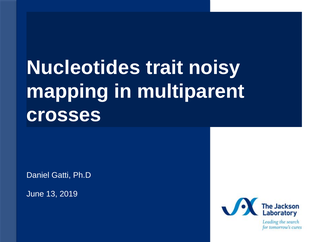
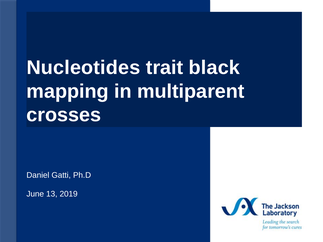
noisy: noisy -> black (214, 68)
